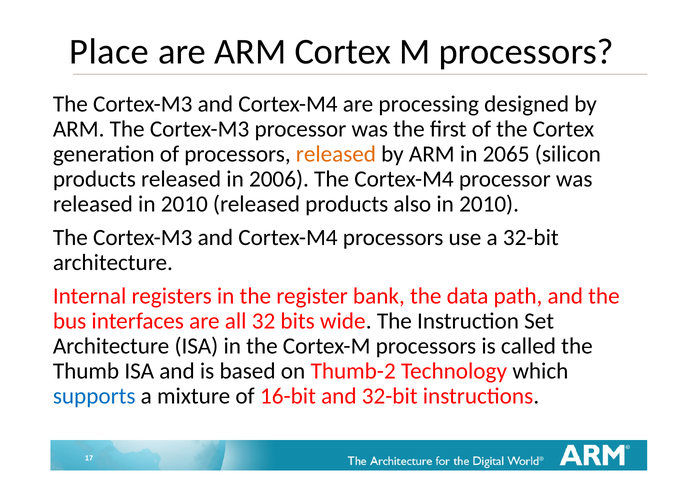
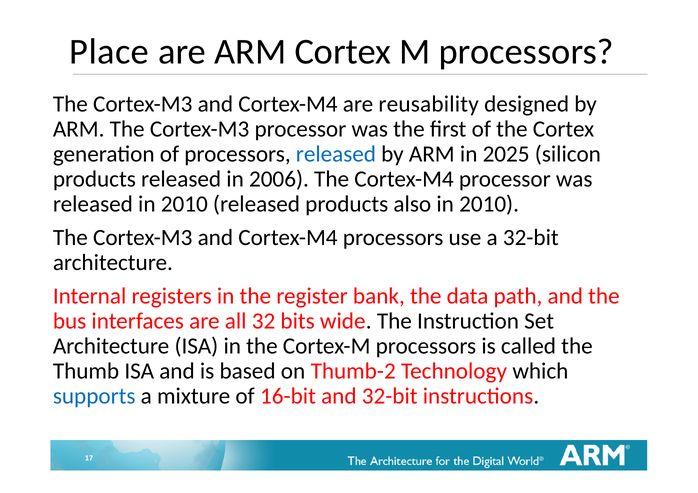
processing: processing -> reusability (429, 104)
released colour: orange -> blue (336, 154)
2065: 2065 -> 2025 (506, 154)
